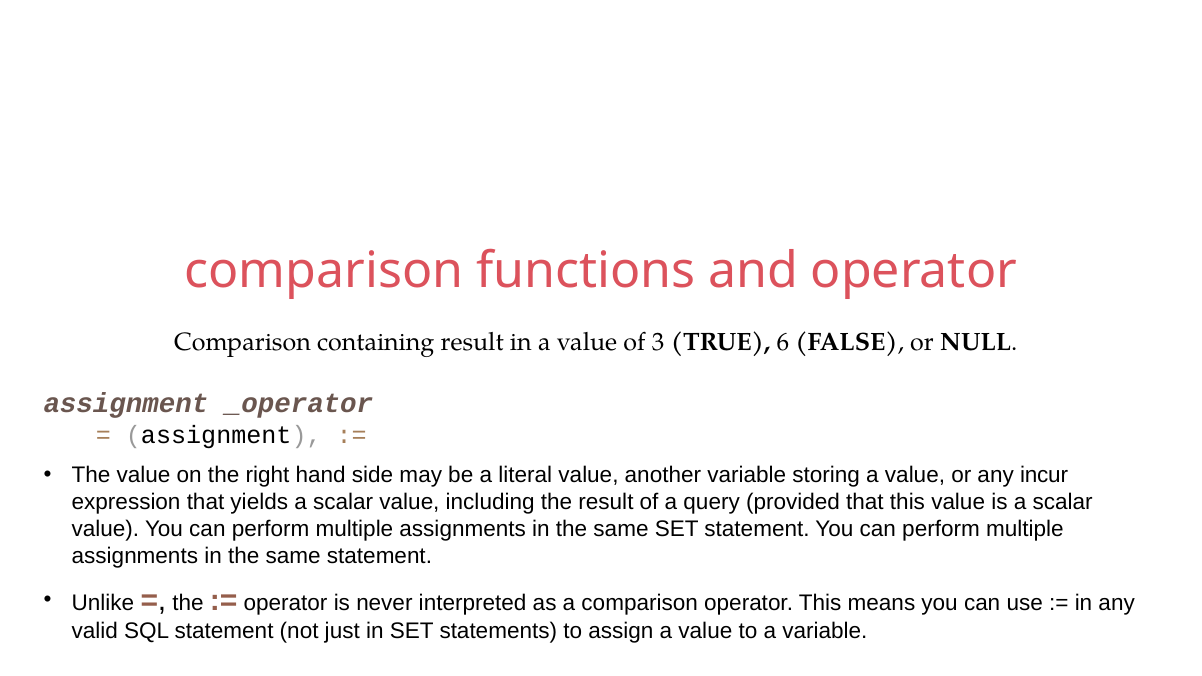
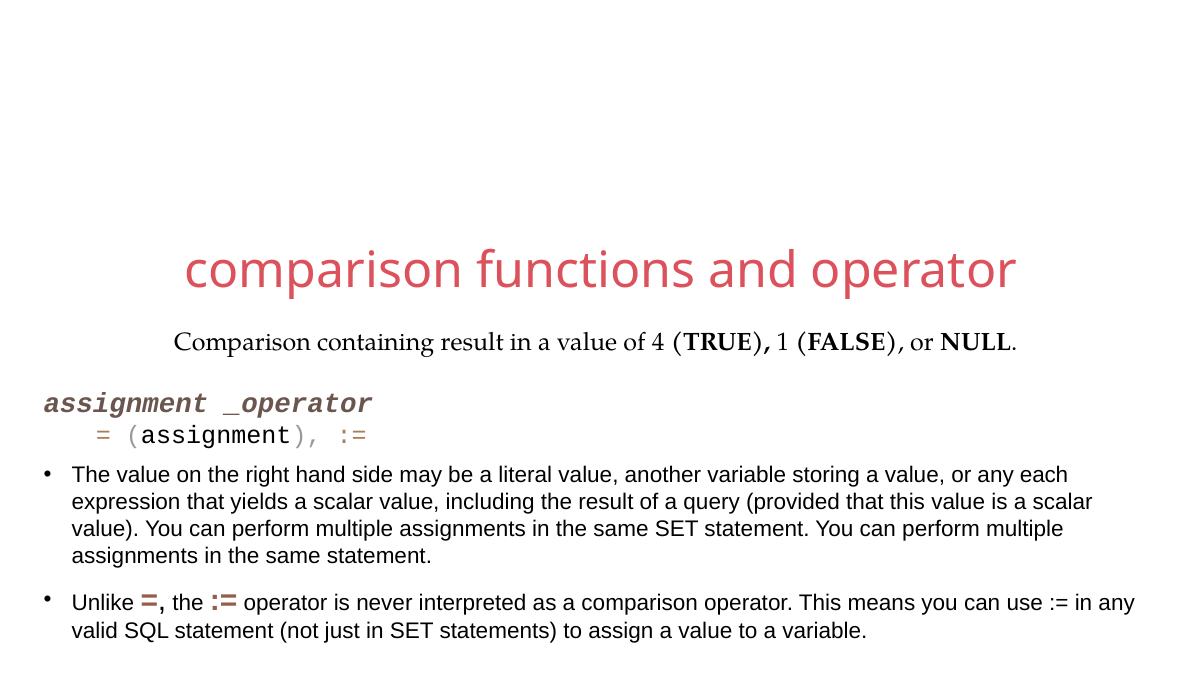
3: 3 -> 4 (658, 342)
6: 6 -> 1 (783, 342)
incur: incur -> each (1044, 475)
